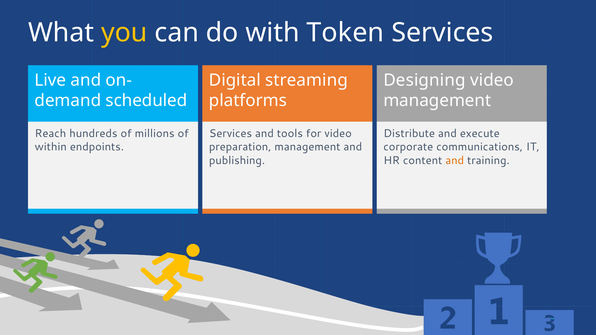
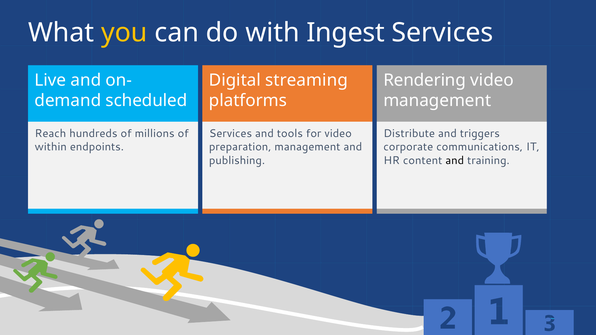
Token: Token -> Ingest (346, 33)
Designing: Designing -> Rendering (425, 80)
execute: execute -> triggers (480, 134)
and colour: orange -> black (455, 160)
